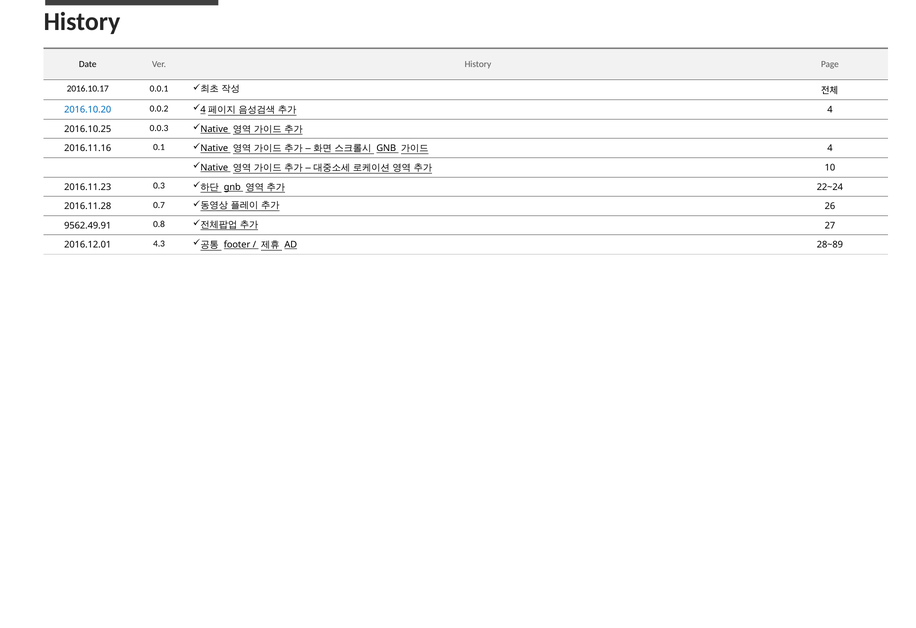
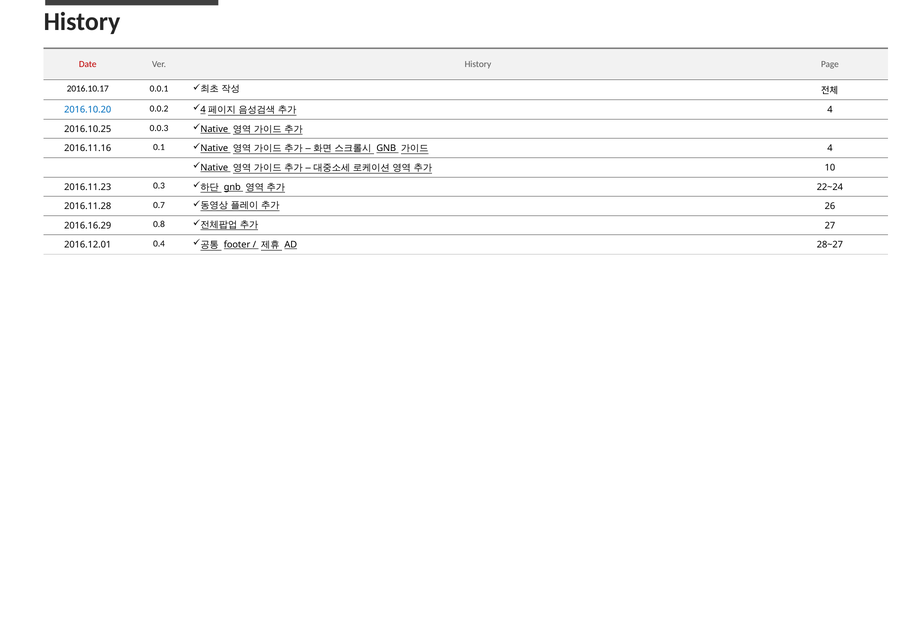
Date colour: black -> red (88, 64)
9562.49.91: 9562.49.91 -> 2016.16.29 (88, 226)
4.3: 4.3 -> 0.4 (159, 244)
28~89: 28~89 -> 28~27 (830, 245)
